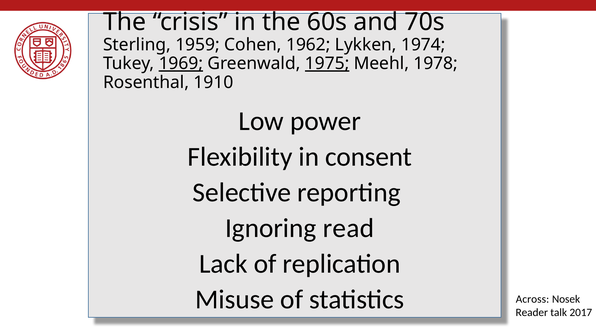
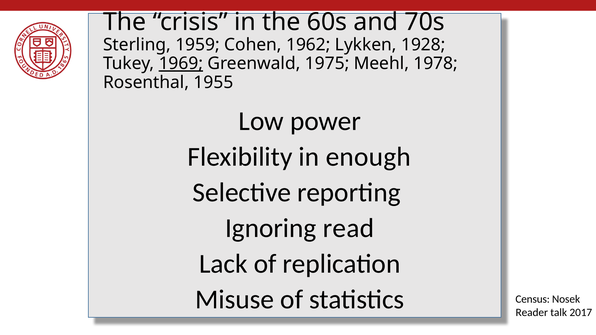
1974: 1974 -> 1928 (423, 45)
1975 underline: present -> none (327, 64)
1910: 1910 -> 1955 (213, 82)
consent: consent -> enough (368, 157)
Across: Across -> Census (533, 299)
